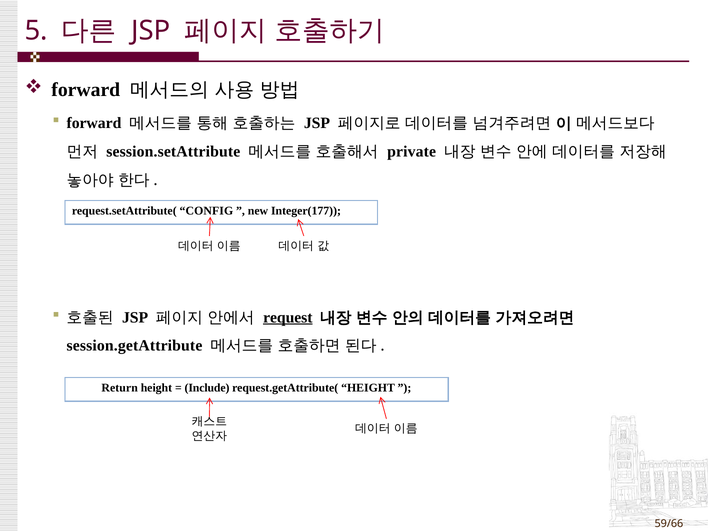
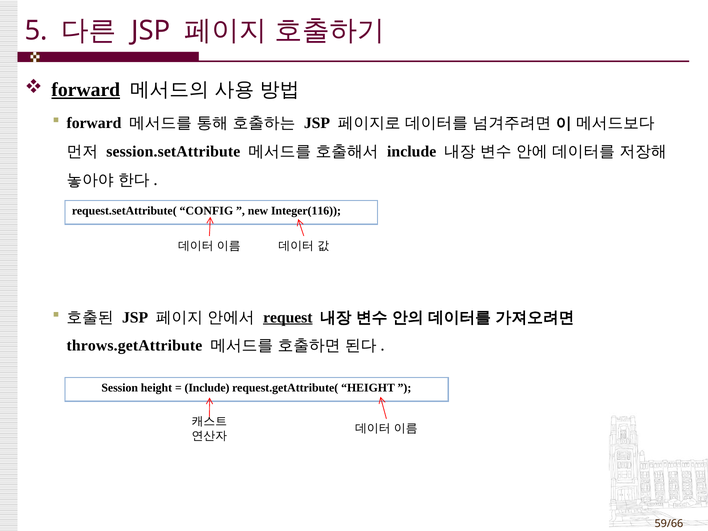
forward underline: none -> present (86, 90)
private: private -> include (412, 152)
Integer(177: Integer(177 -> Integer(116 (306, 211)
session.getAttribute: session.getAttribute -> throws.getAttribute (134, 346)
Return: Return -> Session (120, 388)
